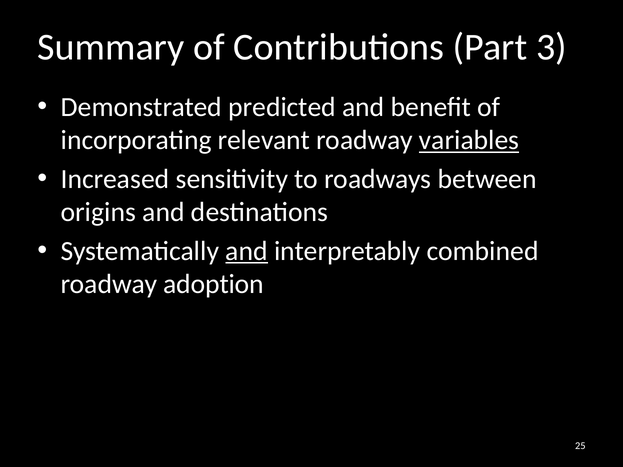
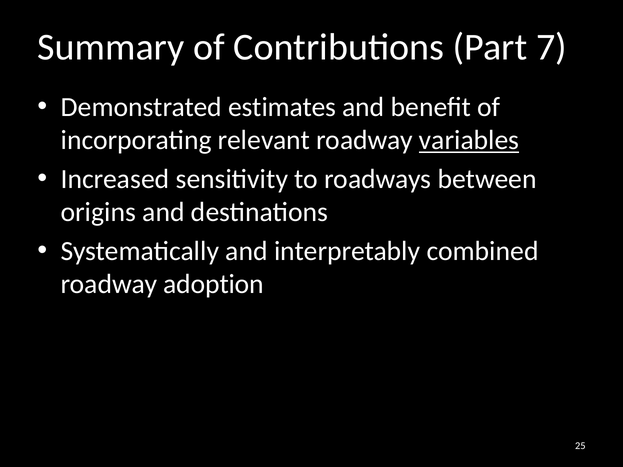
3: 3 -> 7 (551, 47)
predicted: predicted -> estimates (282, 107)
and underline: present -> none (247, 251)
